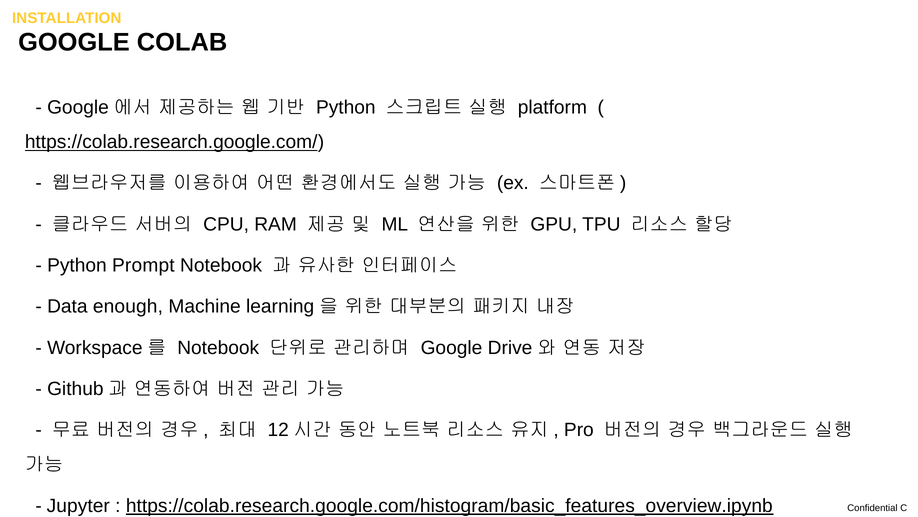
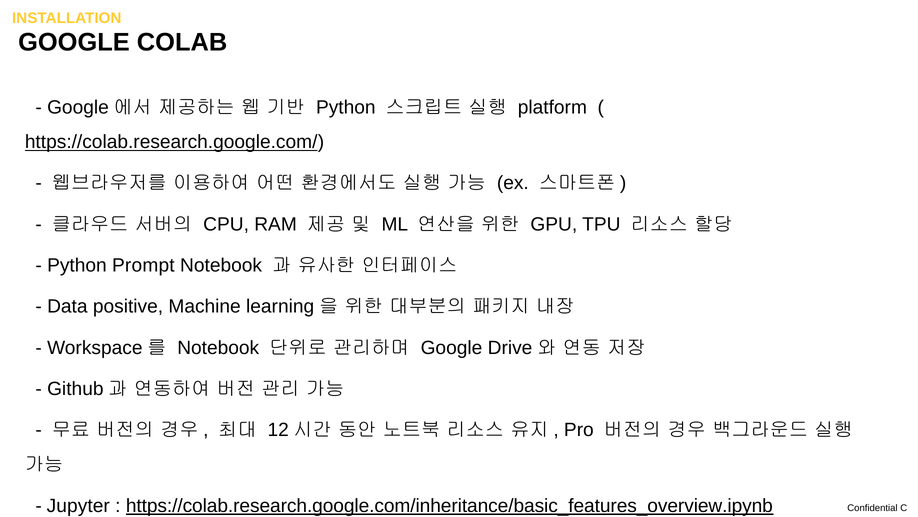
enough: enough -> positive (128, 306)
https://colab.research.google.com/histogram/basic_features_overview.ipynb: https://colab.research.google.com/histogram/basic_features_overview.ipynb -> https://colab.research.google.com/inheritance/basic_features_overview.ipynb (449, 505)
